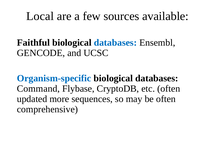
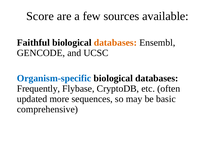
Local: Local -> Score (40, 16)
databases colour: blue -> orange (115, 43)
Command: Command -> Frequently (38, 89)
be often: often -> basic (166, 99)
